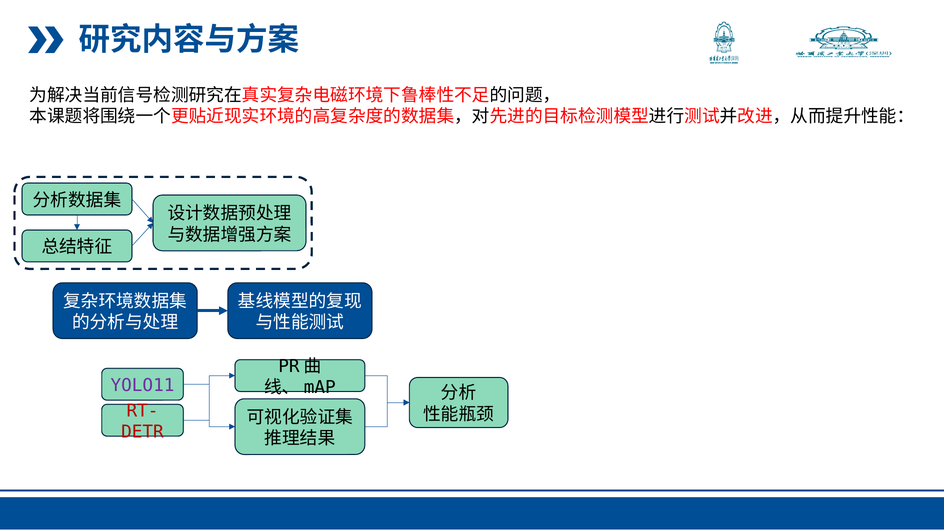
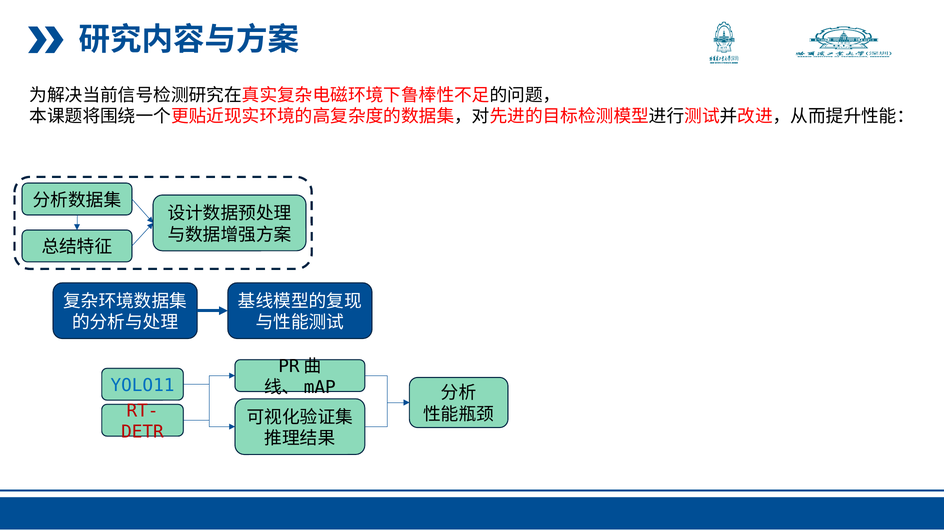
YOLO11 colour: purple -> blue (143, 385)
